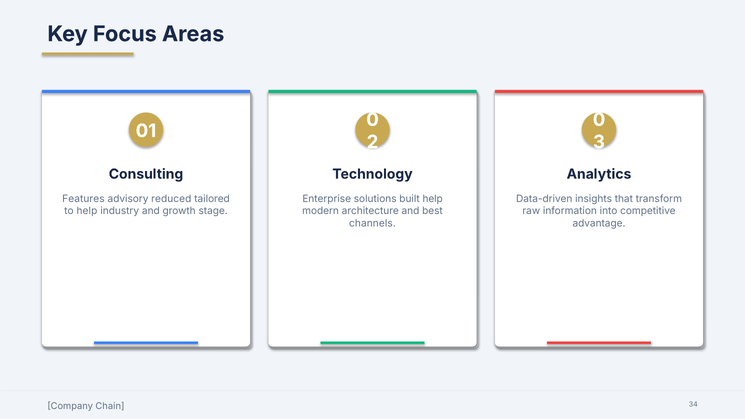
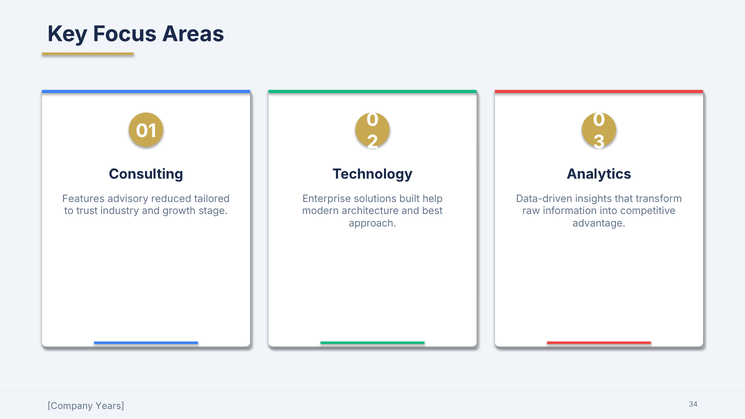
to help: help -> trust (87, 211)
channels: channels -> approach (373, 223)
Chain: Chain -> Years (110, 406)
